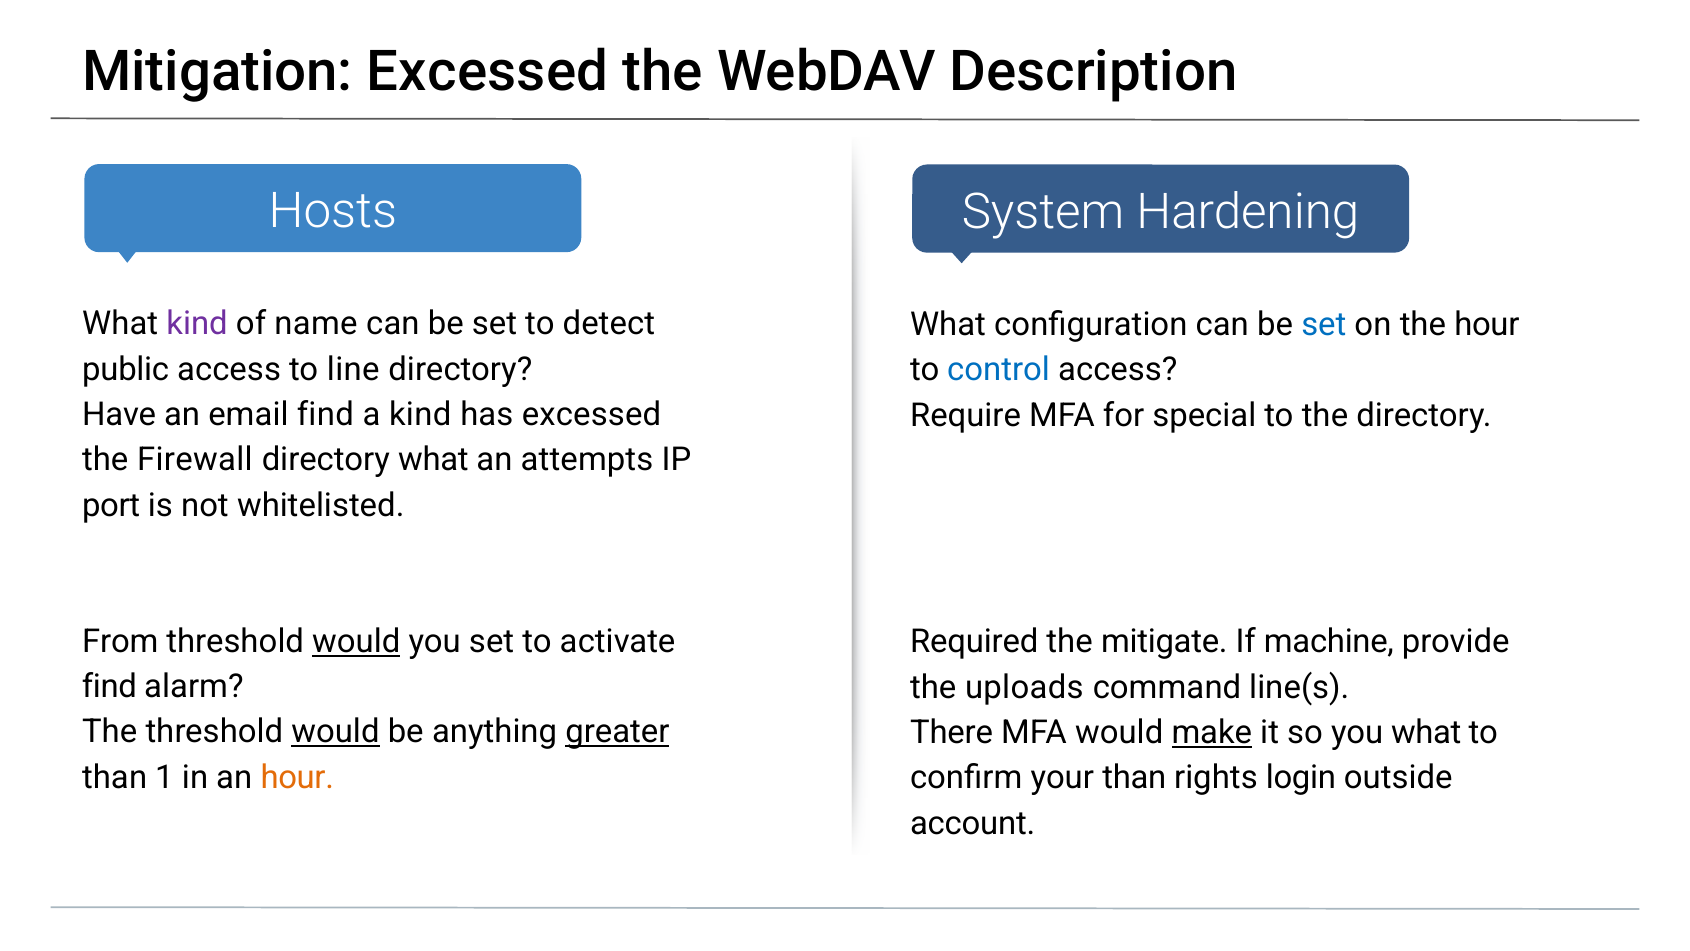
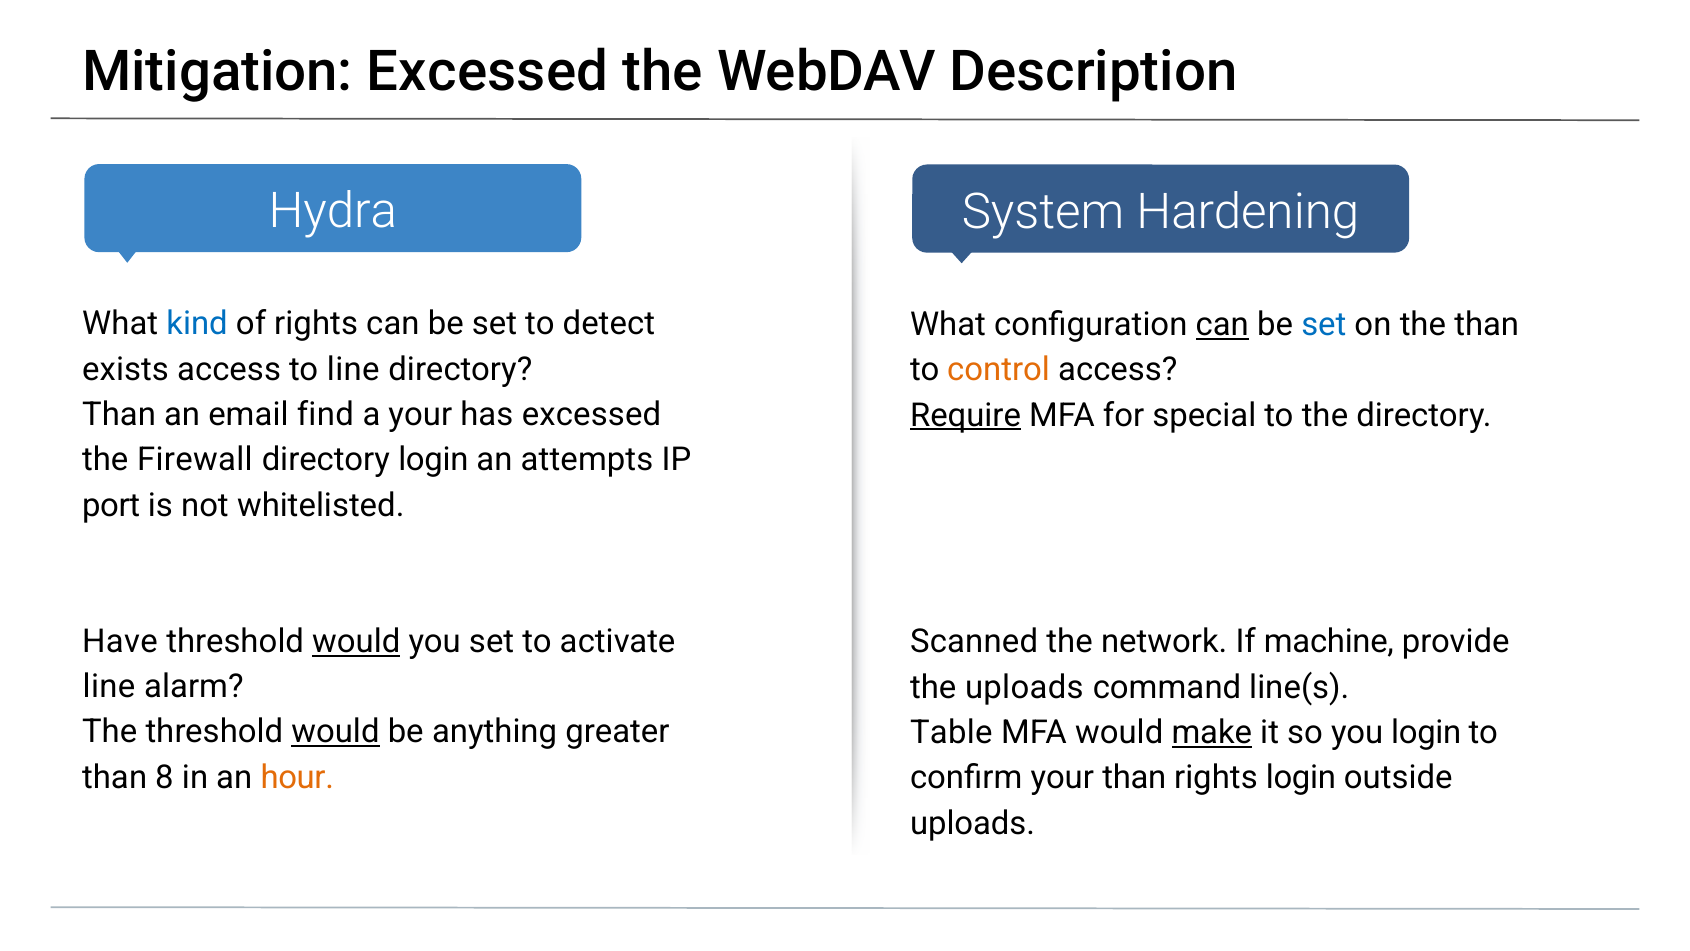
Hosts: Hosts -> Hydra (333, 211)
kind colour: purple -> blue (197, 324)
of name: name -> rights (316, 324)
can underline: none -> present (1222, 324)
the hour: hour -> than (1487, 324)
public: public -> exists (126, 369)
control colour: blue -> orange (999, 370)
Have: Have -> Than (119, 415)
a kind: kind -> your (420, 415)
Require underline: none -> present (966, 415)
directory what: what -> login (433, 460)
From: From -> Have (120, 641)
Required: Required -> Scanned (974, 642)
mitigate: mitigate -> network (1164, 642)
find: find -> line (109, 687)
greater underline: present -> none (617, 732)
There: There -> Table (951, 732)
you what: what -> login (1426, 732)
1: 1 -> 8 (164, 777)
account: account -> uploads (973, 823)
